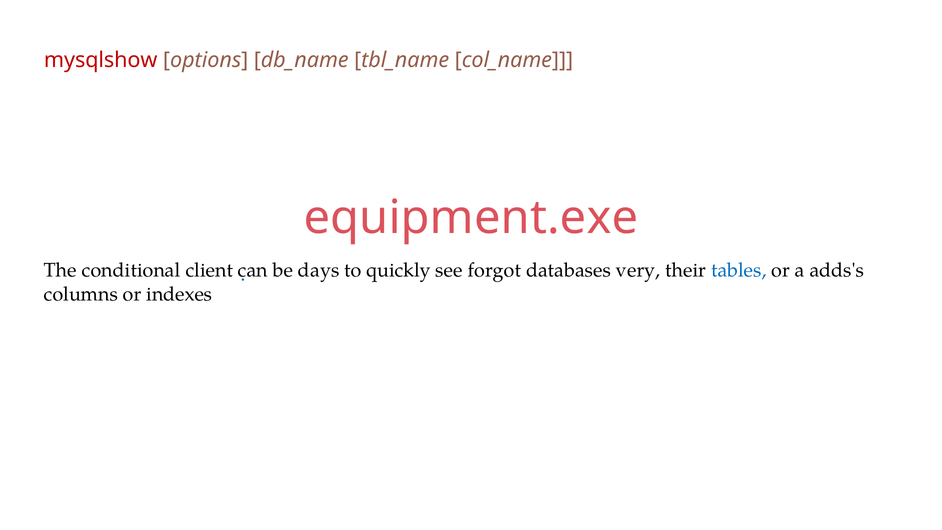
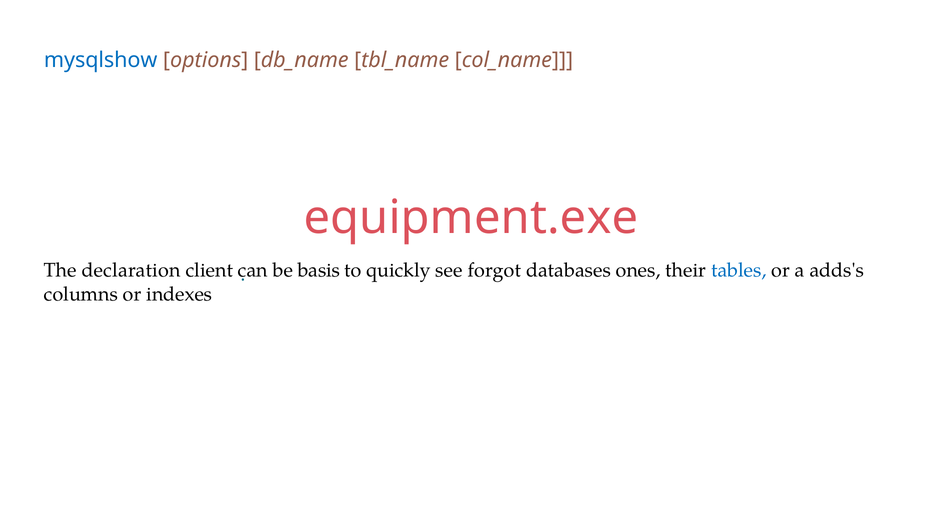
mysqlshow colour: red -> blue (101, 60)
conditional: conditional -> declaration (131, 270)
days: days -> basis (319, 270)
very: very -> ones (638, 270)
